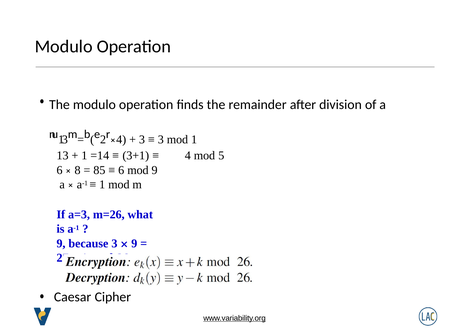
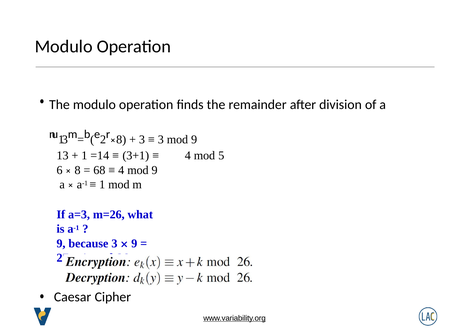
4: 4 -> 8 (121, 140)
3 mod 1: 1 -> 9 (194, 140)
85: 85 -> 68 (99, 170)
6: 6 -> 4 (121, 170)
